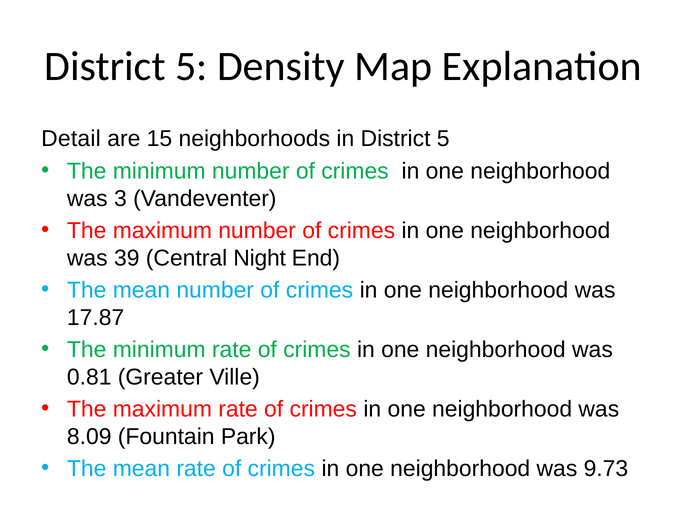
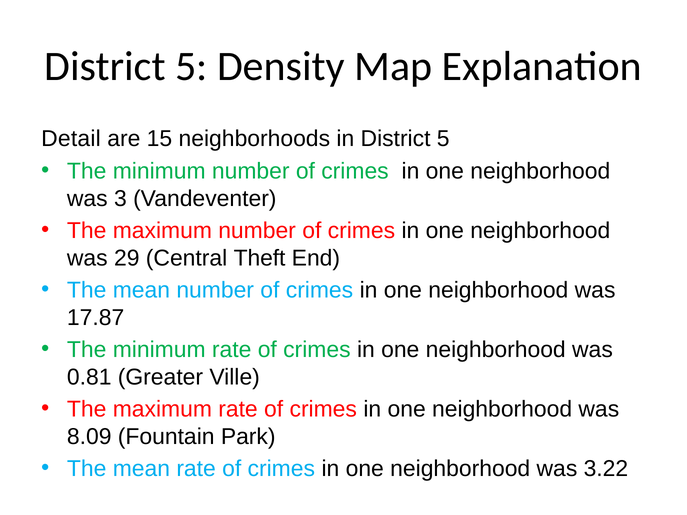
39: 39 -> 29 (127, 258)
Night: Night -> Theft (260, 258)
9.73: 9.73 -> 3.22 (606, 469)
